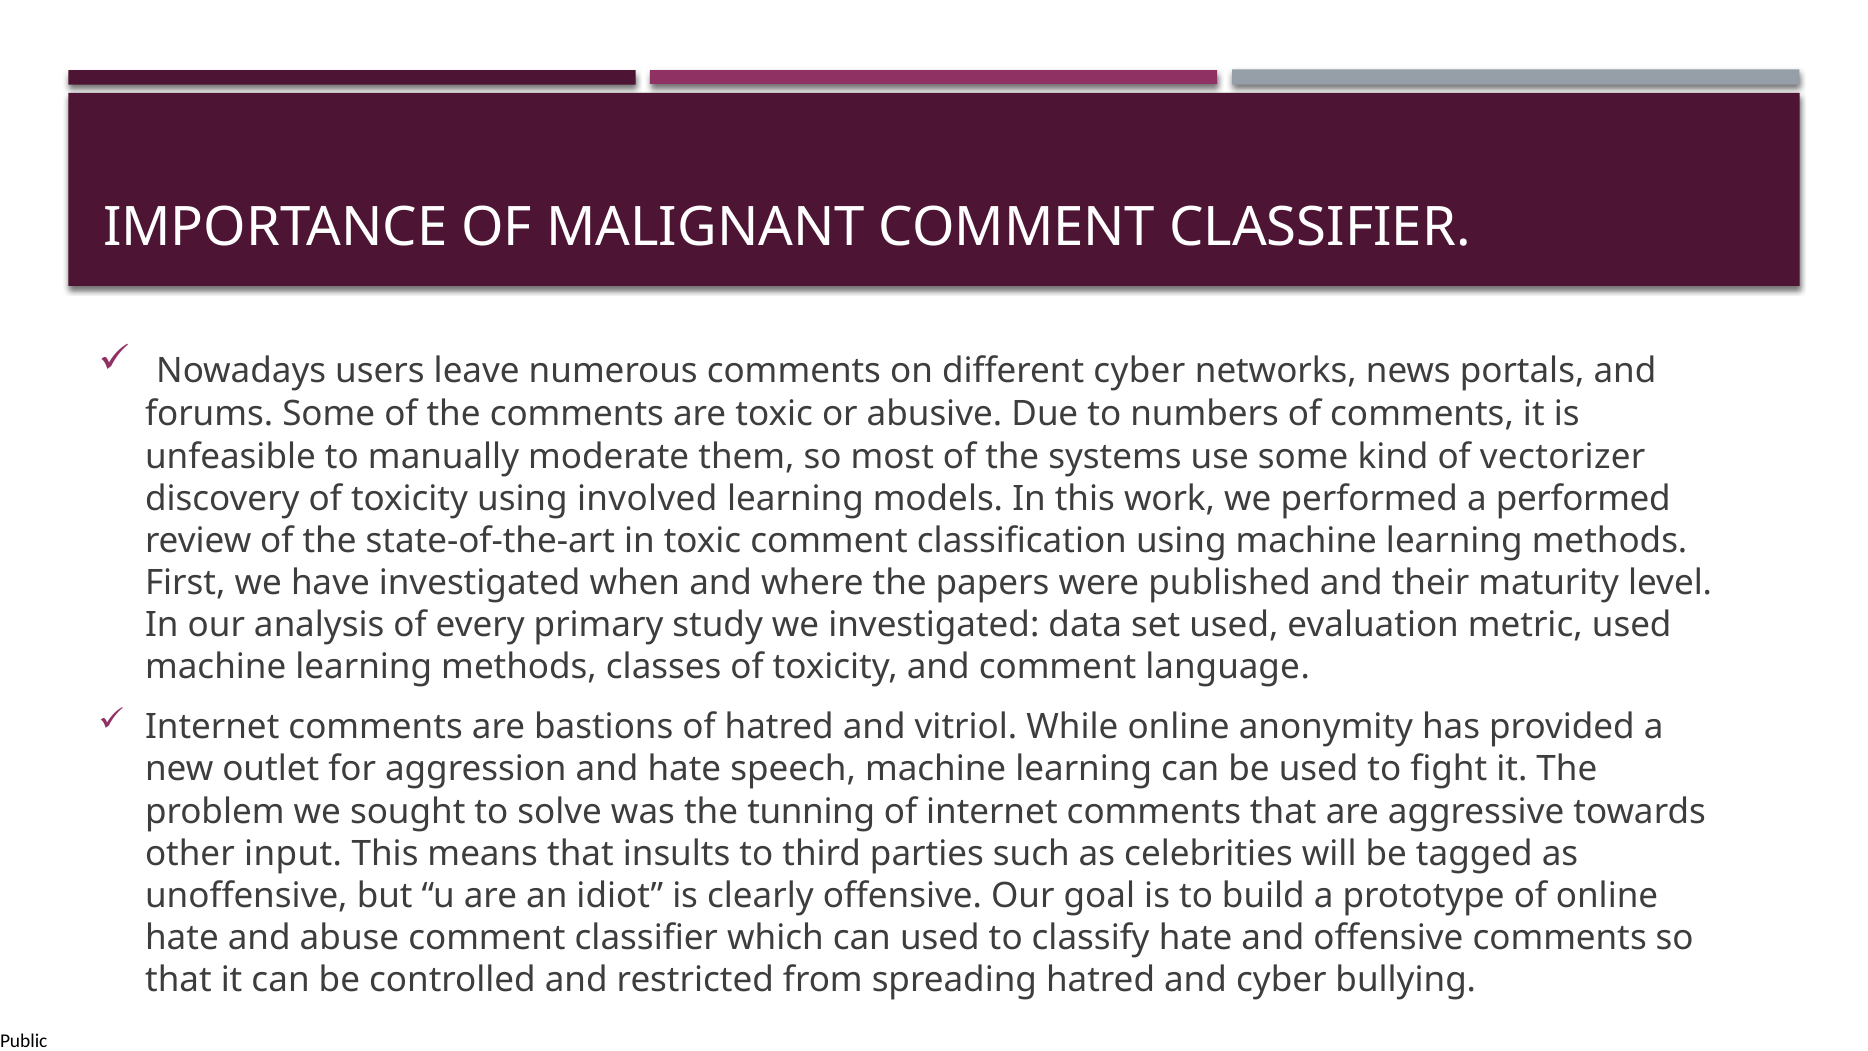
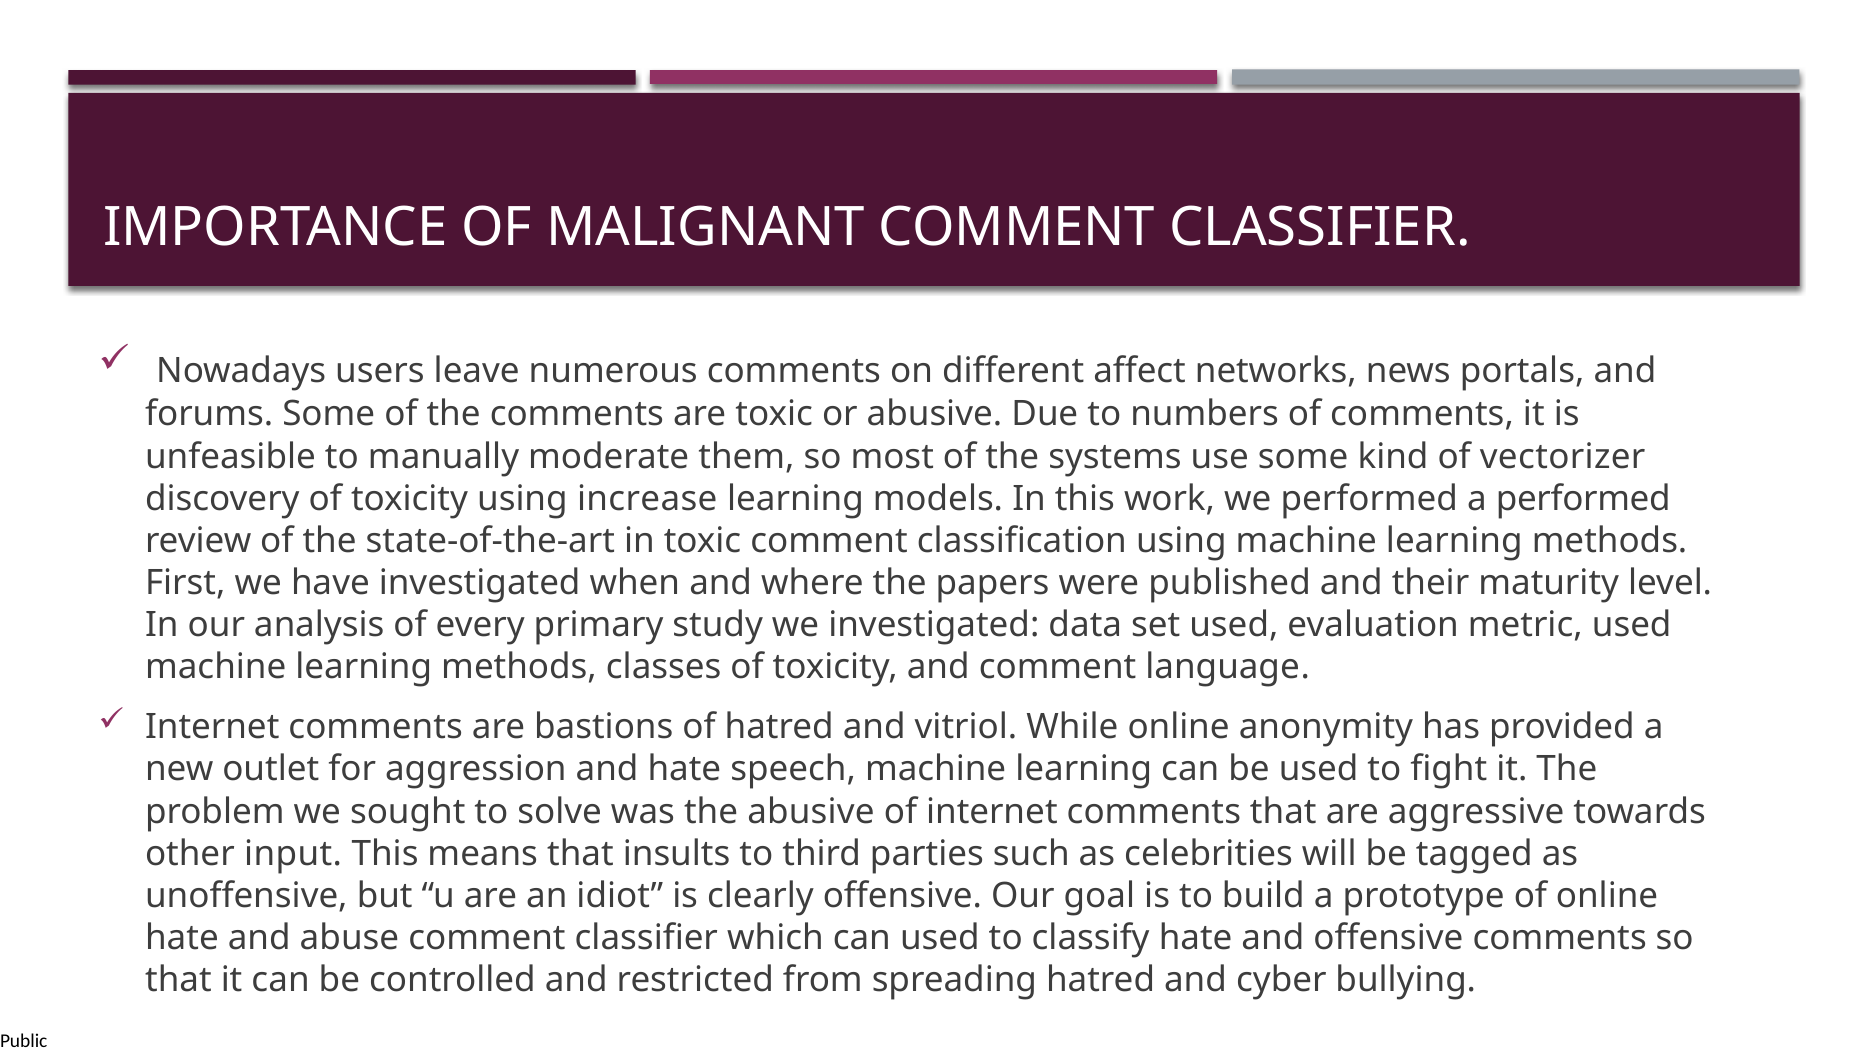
different cyber: cyber -> affect (1140, 371)
involved: involved -> increase (647, 499)
the tunning: tunning -> abusive (811, 811)
